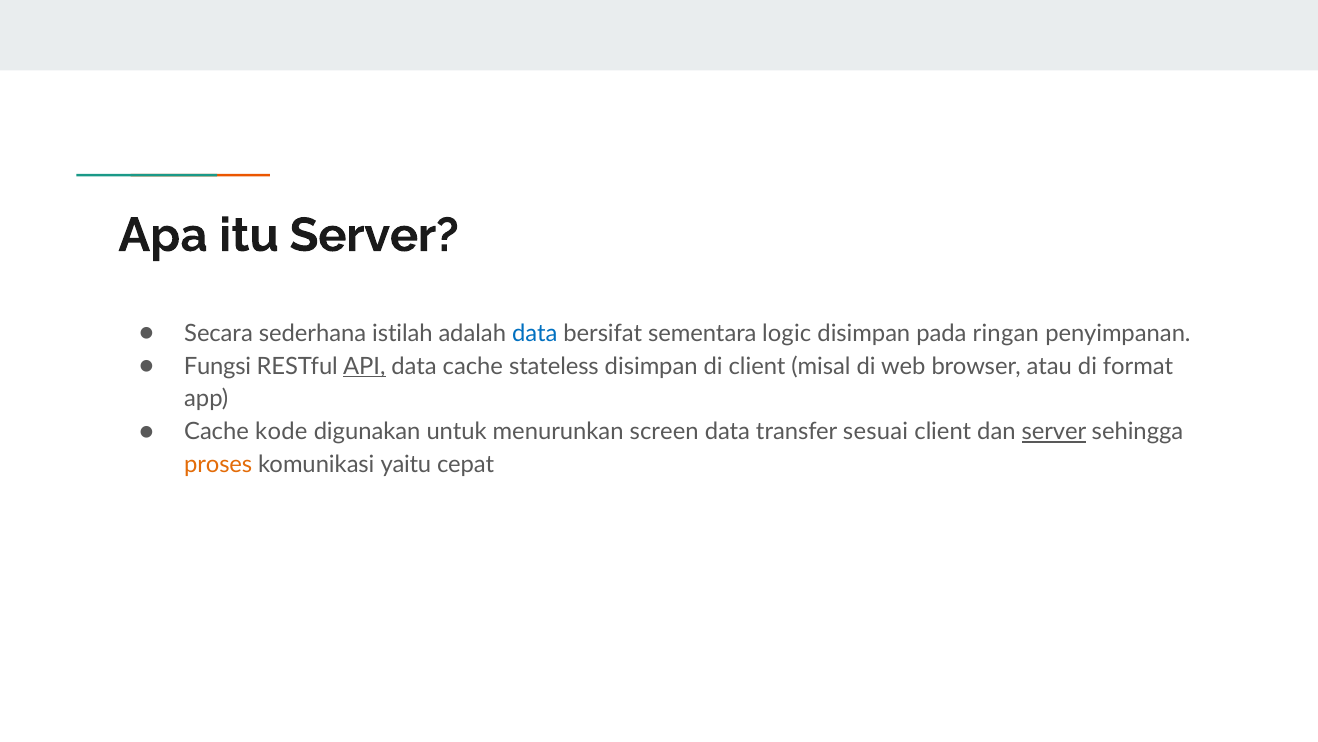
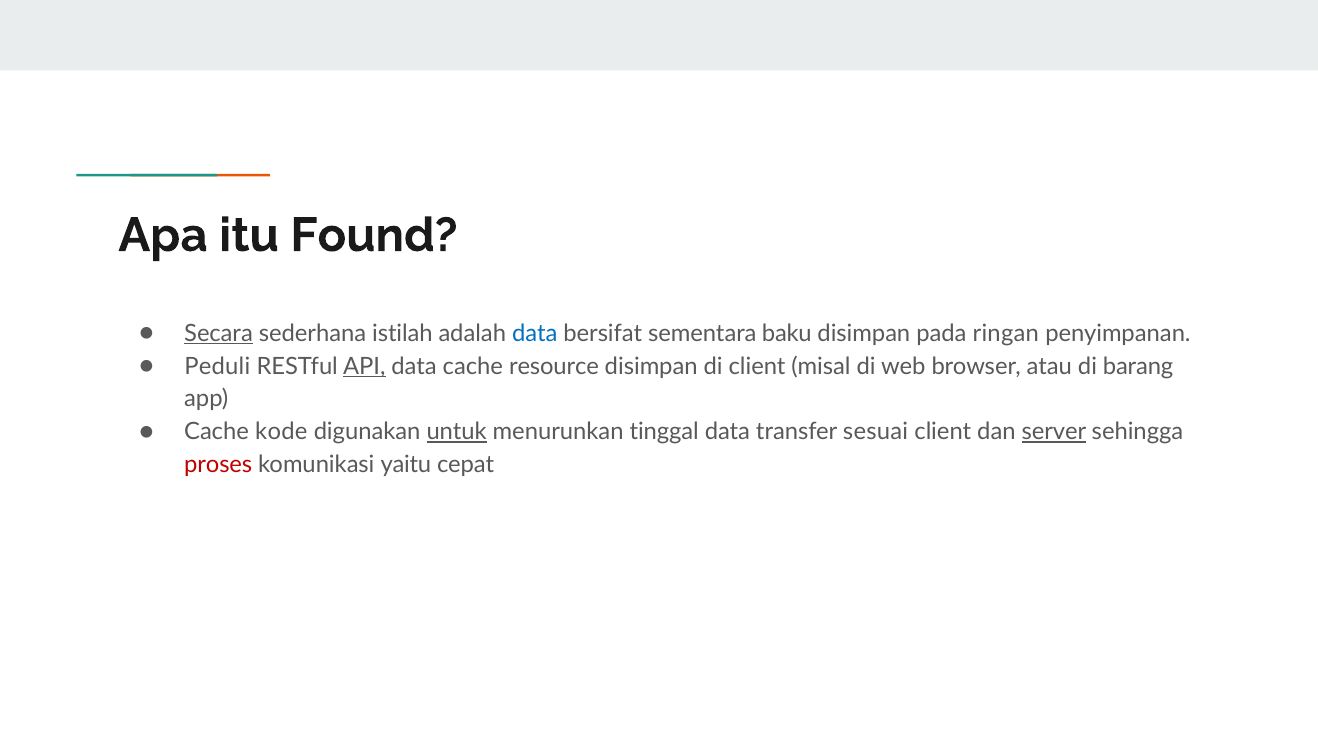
itu Server: Server -> Found (374, 235)
Secara underline: none -> present (219, 333)
logic: logic -> baku (787, 333)
Fungsi: Fungsi -> Peduli (217, 366)
stateless: stateless -> resource (554, 366)
format: format -> barang (1138, 366)
untuk underline: none -> present (457, 432)
screen: screen -> tinggal (664, 432)
proses colour: orange -> red (218, 464)
